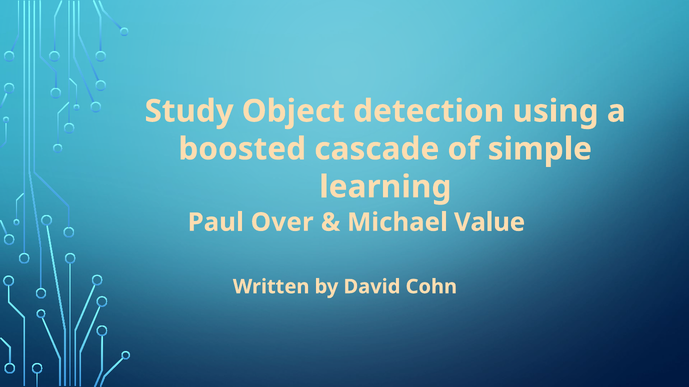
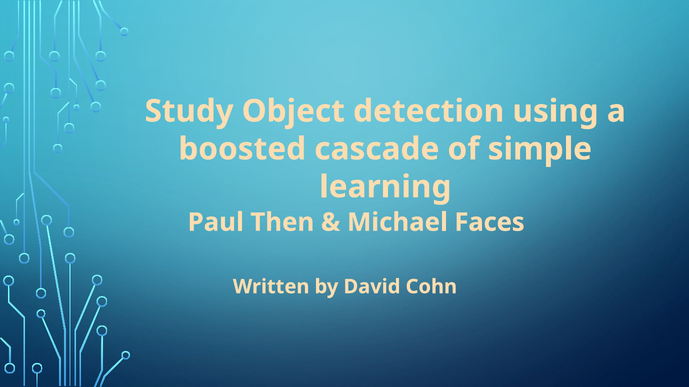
Over: Over -> Then (282, 223)
Value: Value -> Faces (490, 223)
